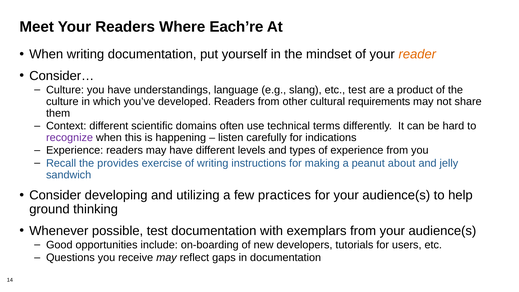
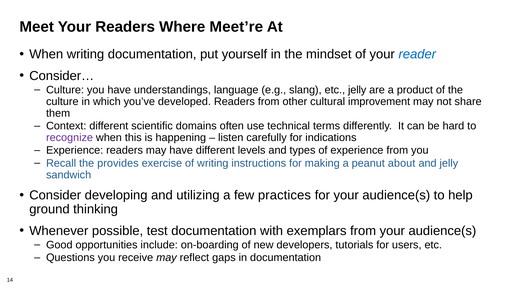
Each’re: Each’re -> Meet’re (236, 27)
reader colour: orange -> blue (417, 54)
etc test: test -> jelly (357, 90)
requirements: requirements -> improvement (379, 102)
